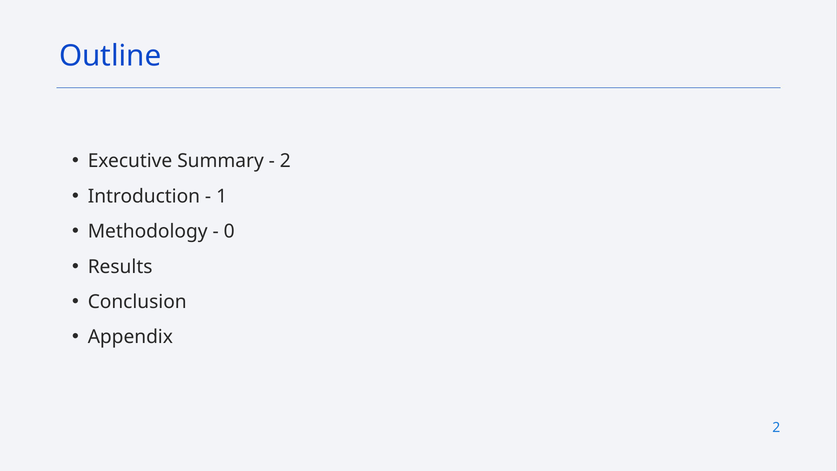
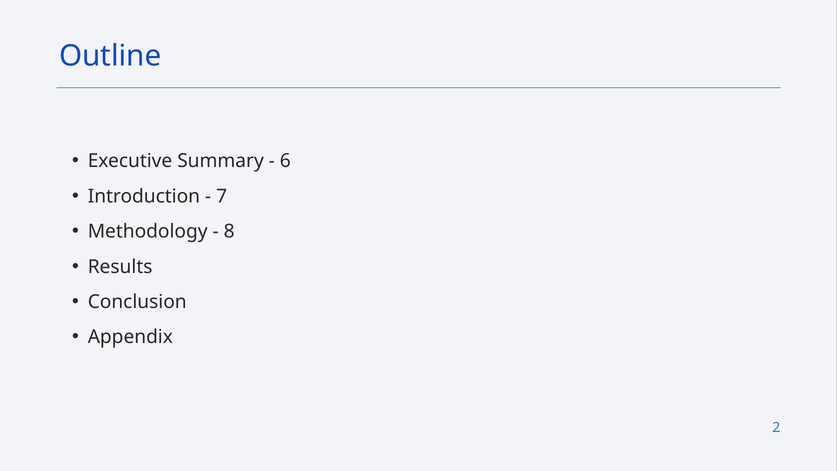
2: 2 -> 6 (285, 161)
1: 1 -> 7 (222, 196)
0: 0 -> 8 (229, 231)
